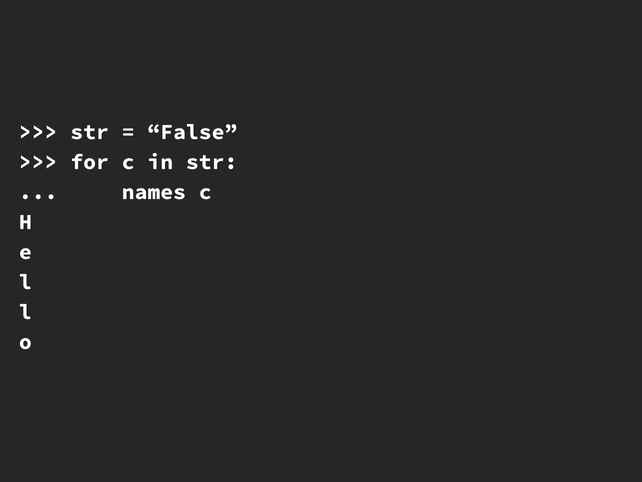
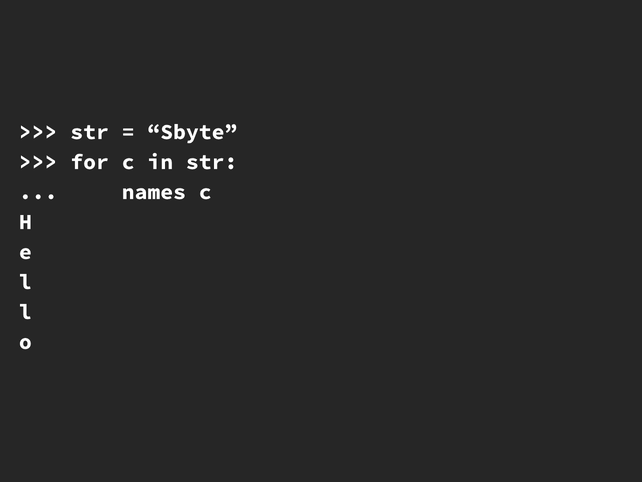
False: False -> Sbyte (192, 132)
